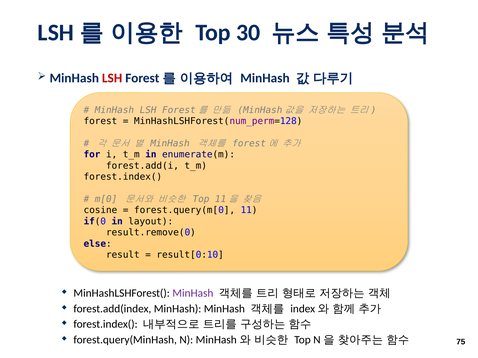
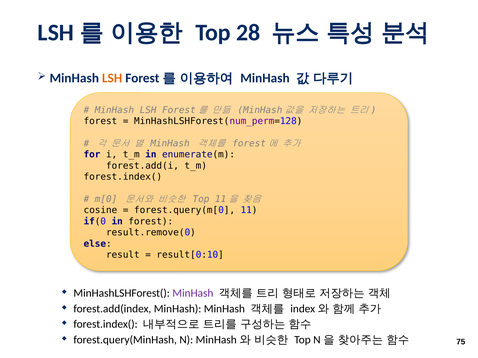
30: 30 -> 28 (248, 33)
LSH colour: red -> orange (112, 78)
in layout: layout -> forest (151, 222)
